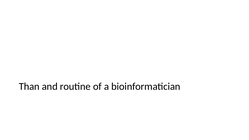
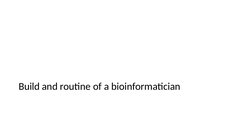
Than: Than -> Build (29, 87)
